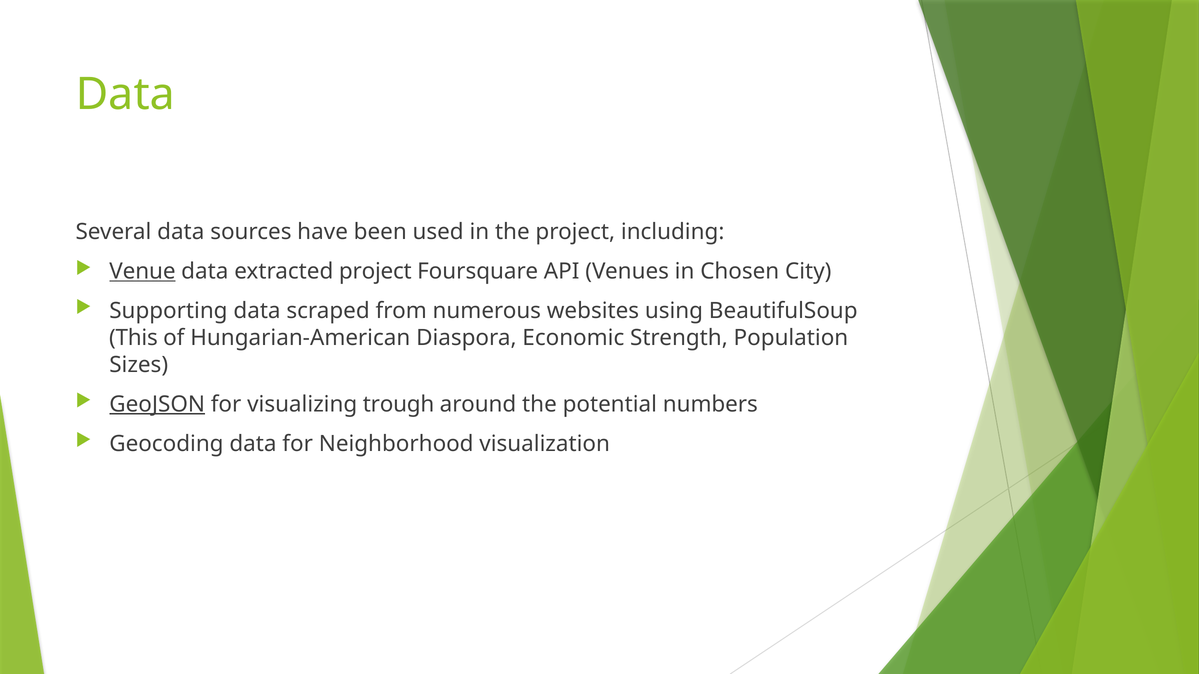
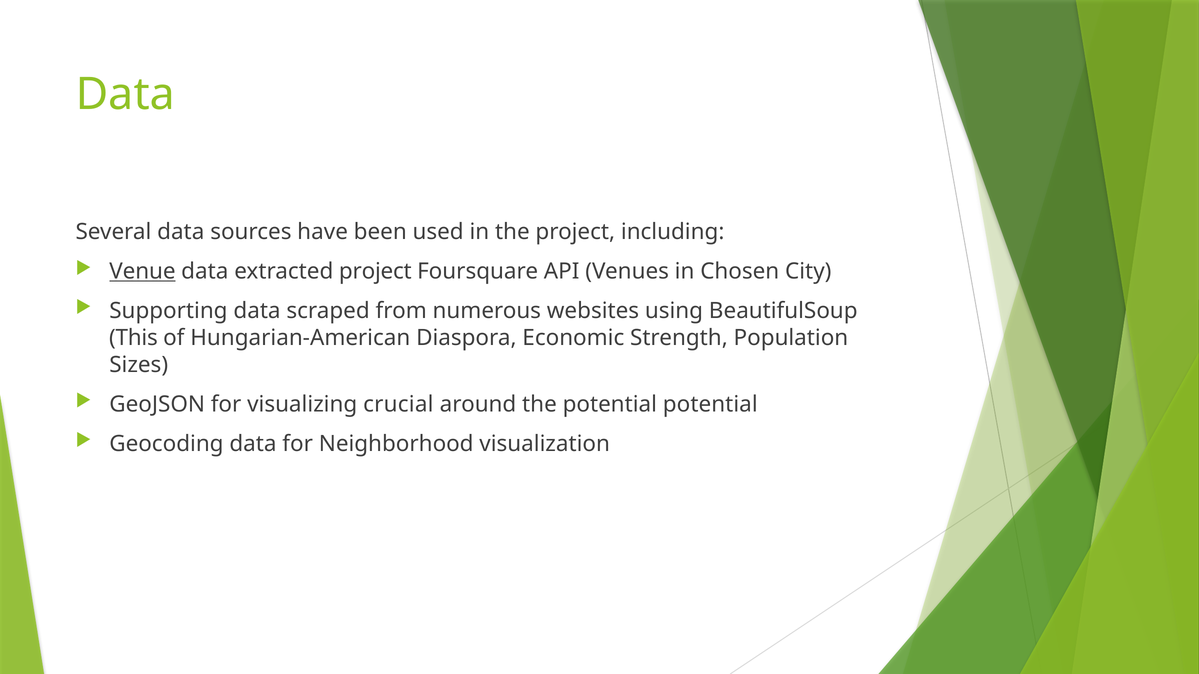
GeoJSON underline: present -> none (157, 404)
trough: trough -> crucial (398, 404)
potential numbers: numbers -> potential (710, 404)
